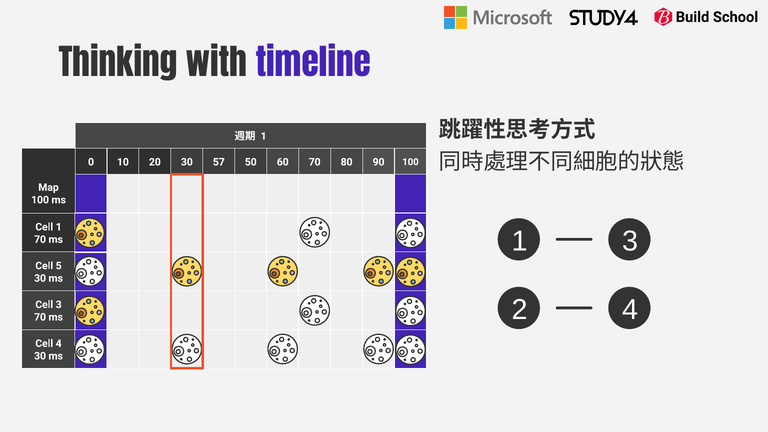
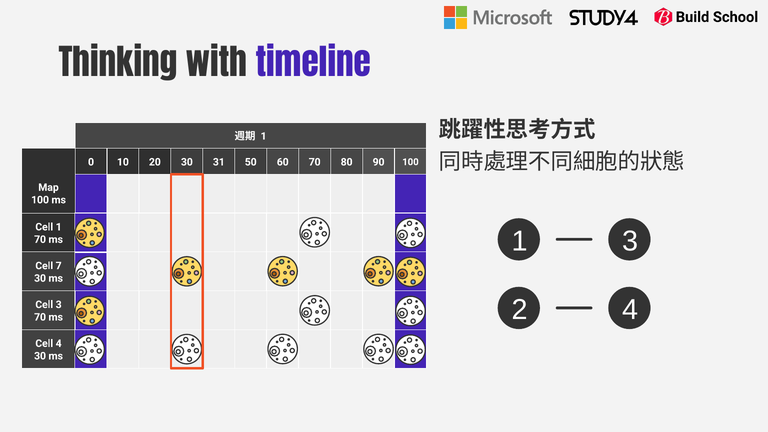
57: 57 -> 31 (219, 162)
5: 5 -> 7 (59, 266)
